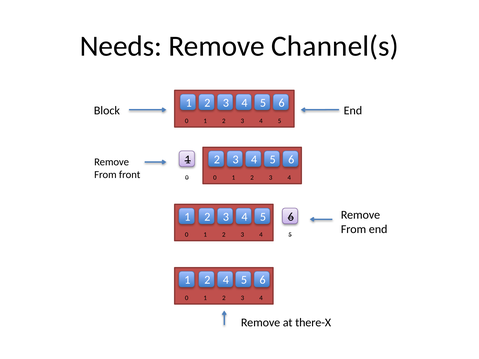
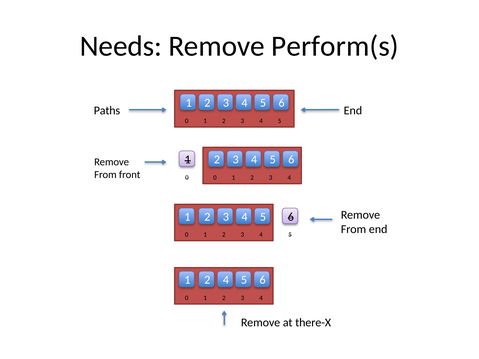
Channel(s: Channel(s -> Perform(s (335, 46)
Block: Block -> Paths (107, 111)
